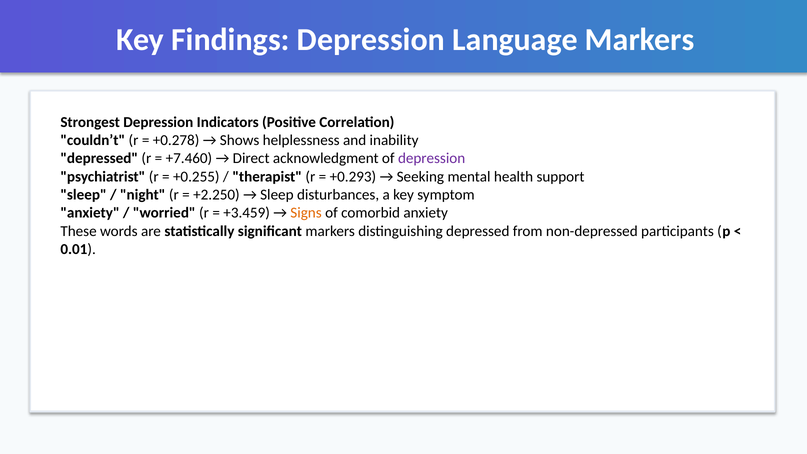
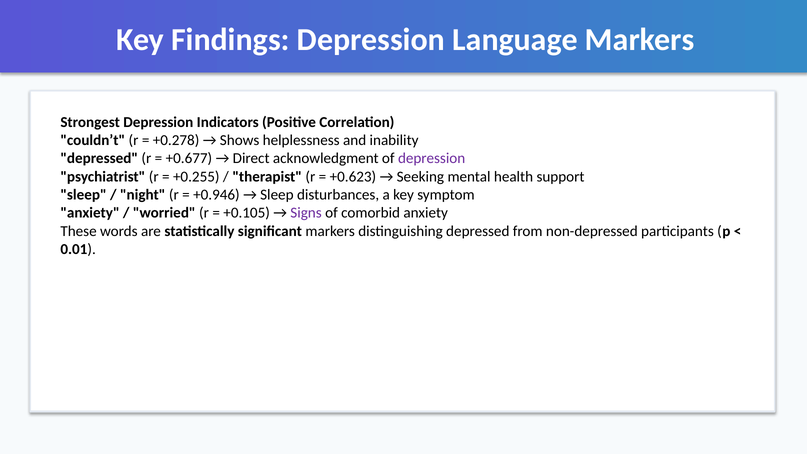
+7.460: +7.460 -> +0.677 (189, 158)
+0.293: +0.293 -> +0.623 (353, 177)
+2.250: +2.250 -> +0.946 (216, 195)
+3.459: +3.459 -> +0.105 (247, 213)
Signs colour: orange -> purple (306, 213)
